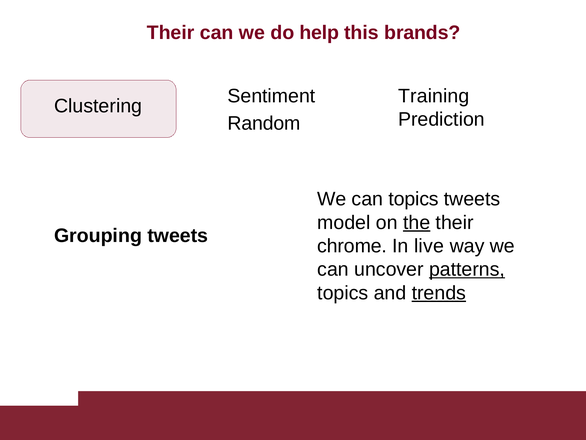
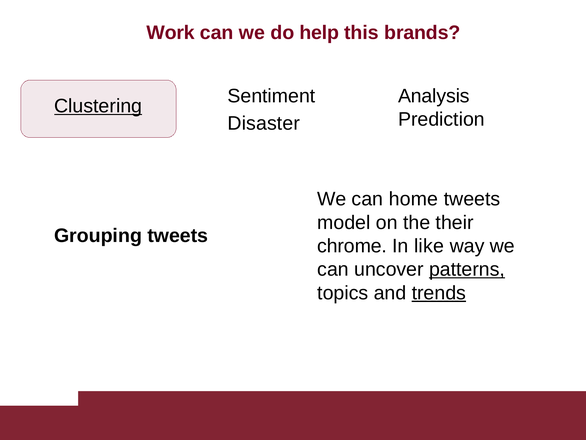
Their: Their -> Work (171, 33)
Training: Training -> Analysis (434, 96)
Clustering underline: none -> present (98, 106)
Random: Random -> Disaster (264, 123)
can topics: topics -> home (413, 199)
the underline: present -> none (417, 222)
live: live -> like (429, 246)
